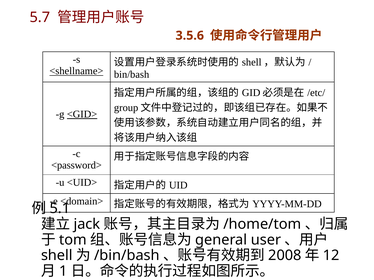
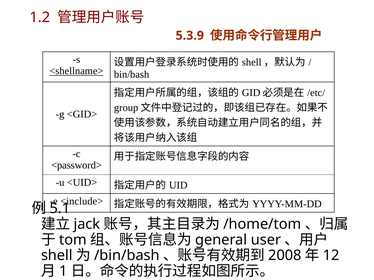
5.7: 5.7 -> 1.2 (40, 17)
3.5.6: 3.5.6 -> 5.3.9 (190, 36)
<GID> underline: present -> none (82, 114)
<domain>: <domain> -> <include> (82, 201)
